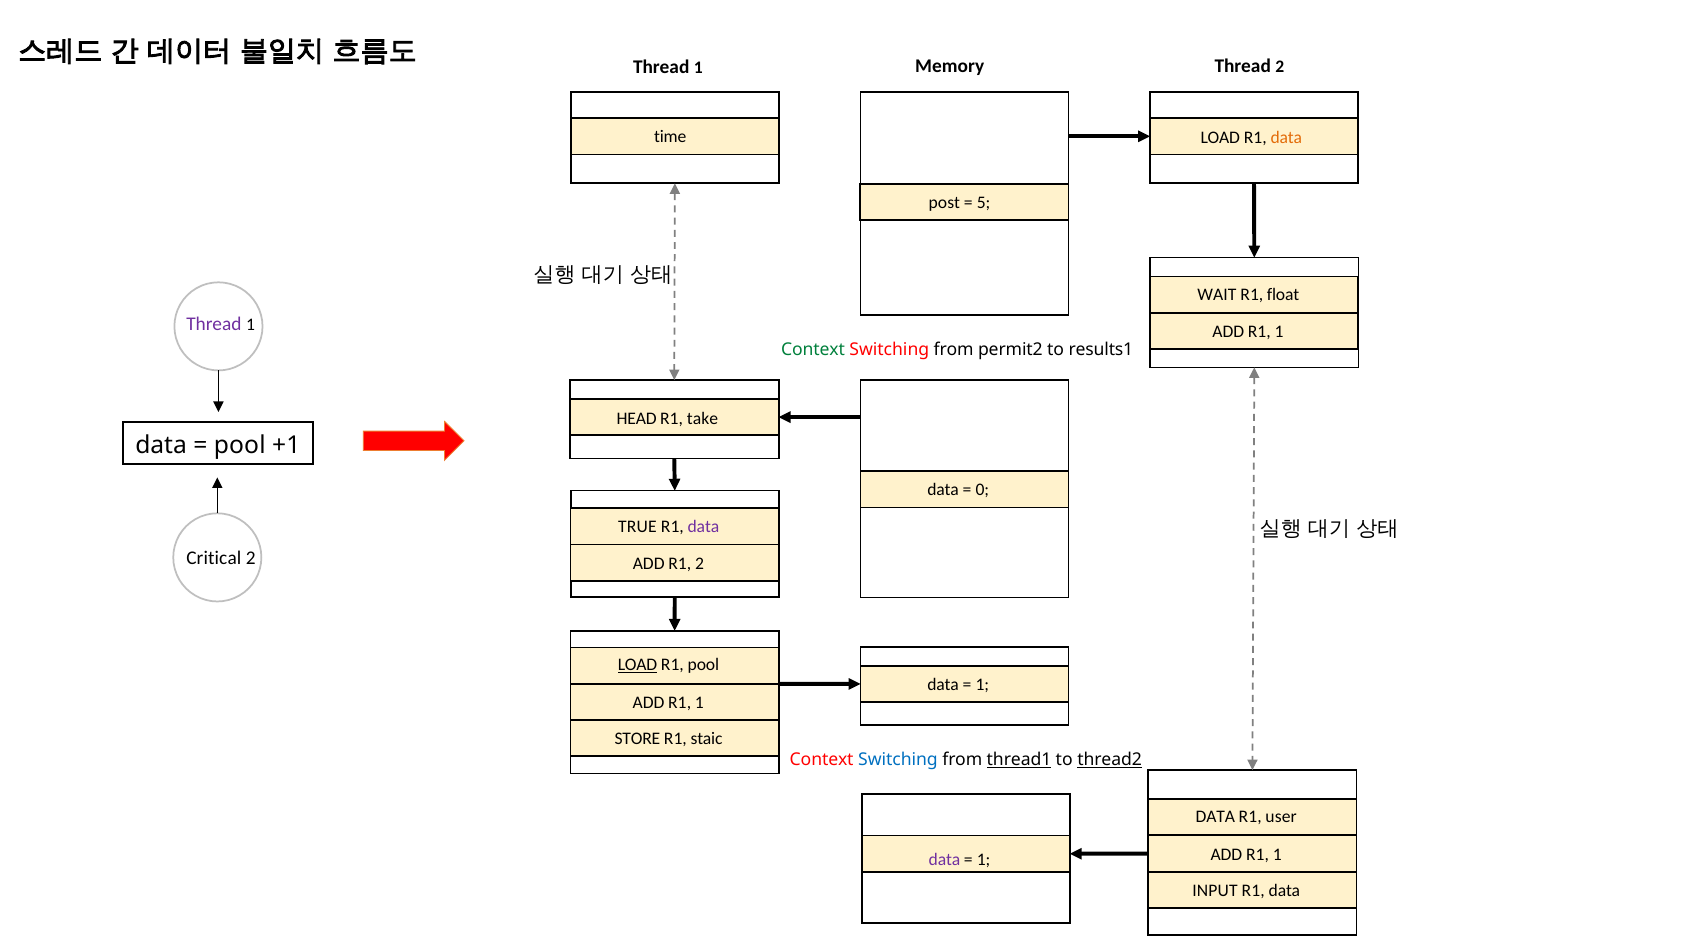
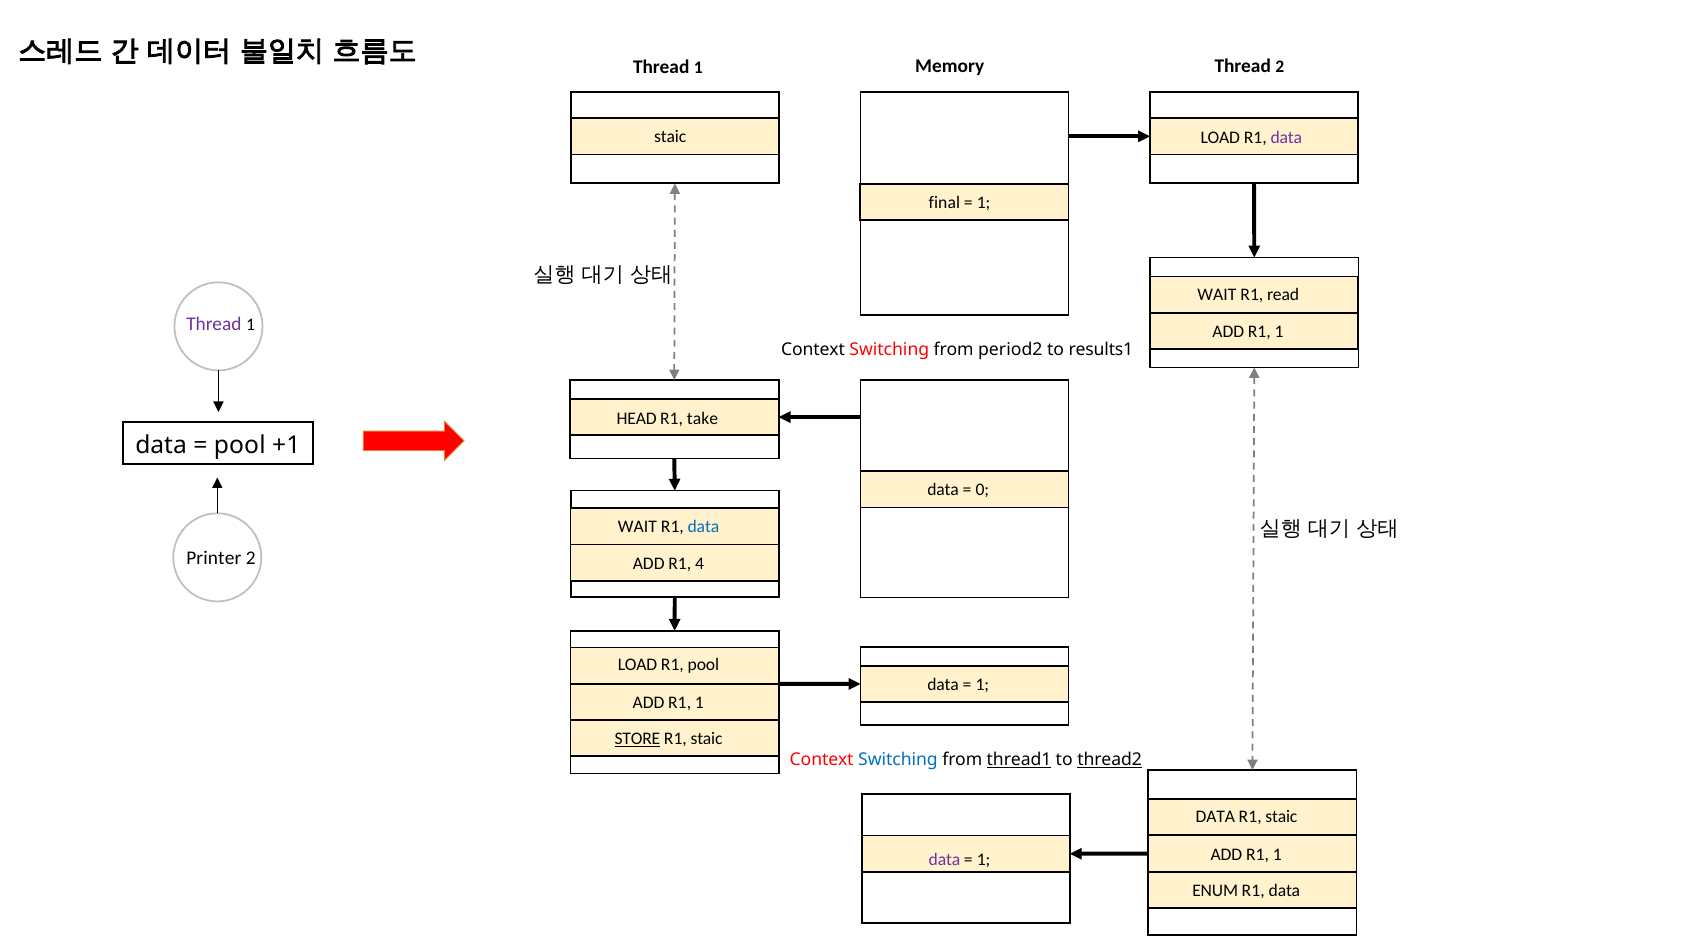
time: time -> staic (670, 137)
data colour: orange -> purple (1286, 138)
post: post -> final (944, 203)
5: 5 -> 1 (984, 203)
float: float -> read (1283, 295)
Context colour: green -> black (813, 350)
permit2: permit2 -> period2 (1010, 350)
TRUE: TRUE -> WAIT (637, 527)
data colour: purple -> blue (703, 527)
Critical: Critical -> Printer (214, 558)
R1 2: 2 -> 4 (700, 563)
LOAD underline: present -> none (638, 665)
STORE underline: none -> present (637, 739)
user: user -> staic (1281, 817)
INPUT: INPUT -> ENUM (1215, 891)
